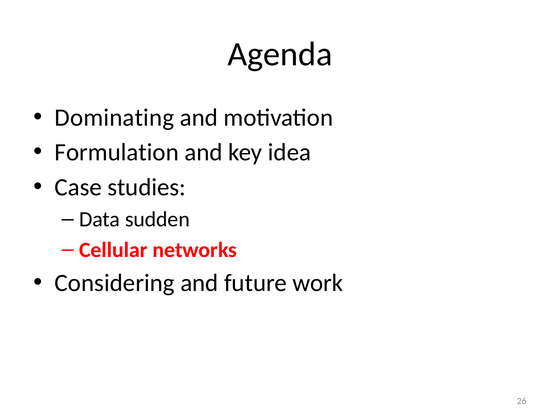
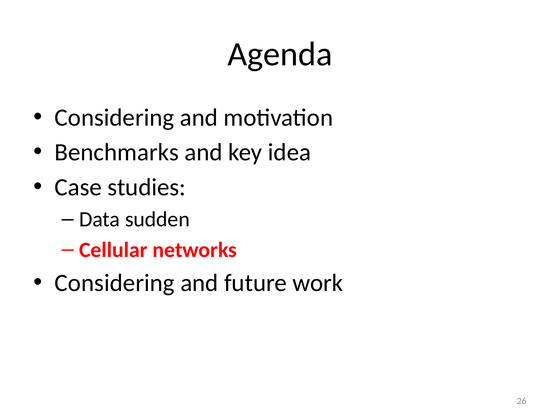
Dominating: Dominating -> Considering (114, 117)
Formulation: Formulation -> Benchmarks (117, 152)
